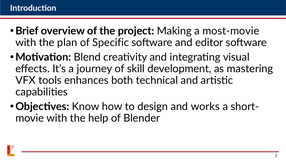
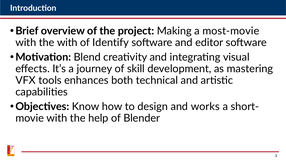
the plan: plan -> with (67, 43)
Specific: Specific -> Identify (111, 43)
